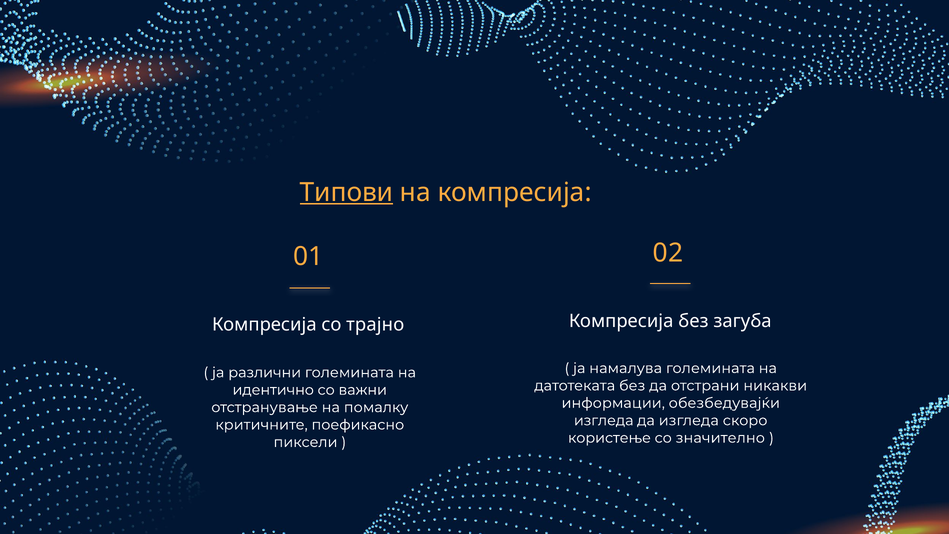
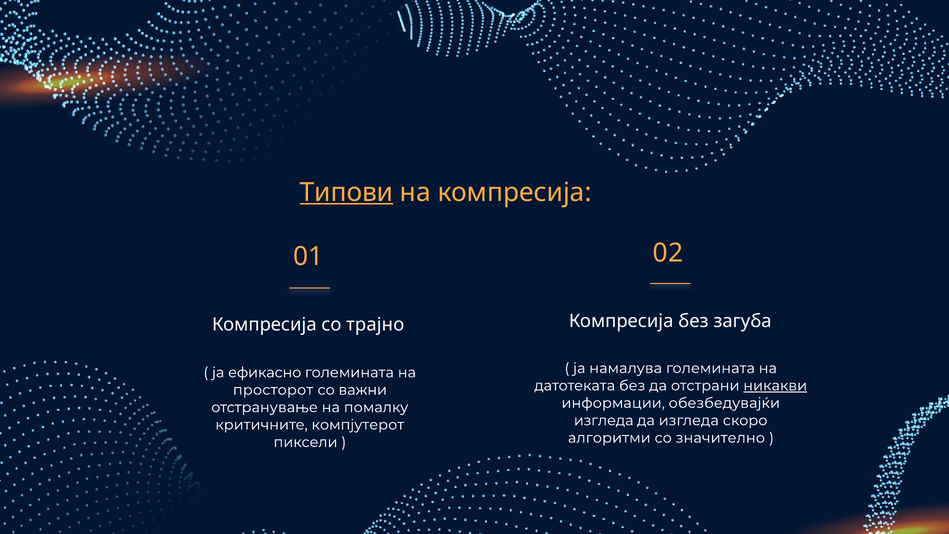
различни: различни -> ефикасно (265, 372)
никакви underline: none -> present (775, 386)
идентично: идентично -> просторот (273, 390)
поефикасно: поефикасно -> компјутерот (358, 425)
користење: користење -> алгоритми (609, 438)
